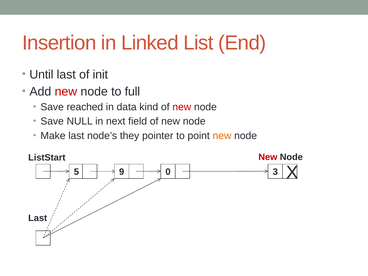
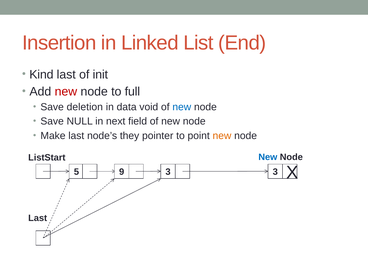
Until: Until -> Kind (41, 74)
reached: reached -> deletion (85, 107)
kind: kind -> void (149, 107)
new colour: red -> blue (182, 107)
New colour: red -> blue (268, 157)
9 0: 0 -> 3 (168, 172)
